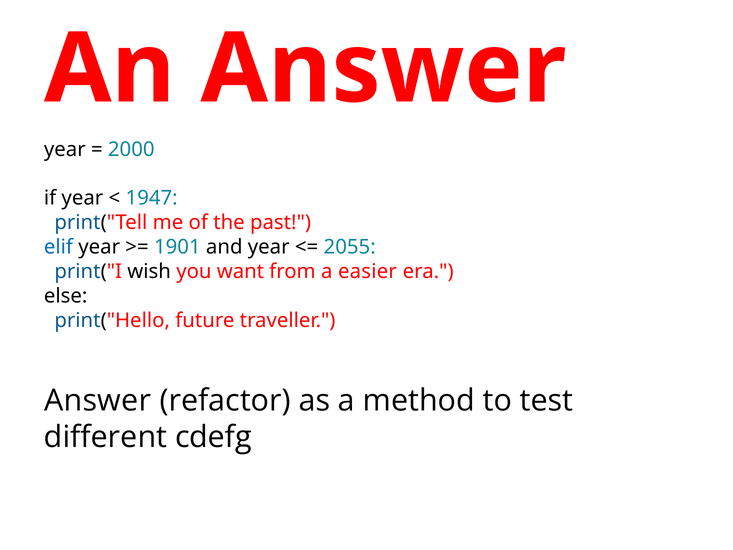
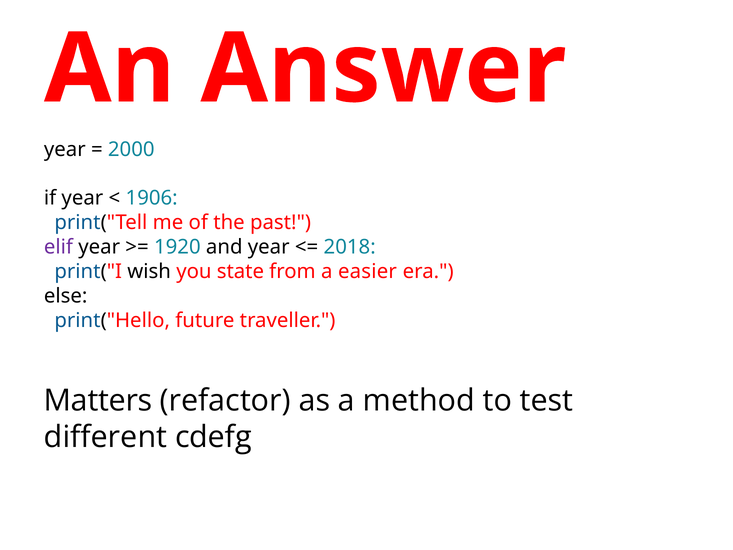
1947: 1947 -> 1906 (152, 198)
elif colour: blue -> purple (58, 247)
1901: 1901 -> 1920 (177, 247)
2055: 2055 -> 2018 (350, 247)
want: want -> state (240, 271)
Answer: Answer -> Matters (98, 400)
